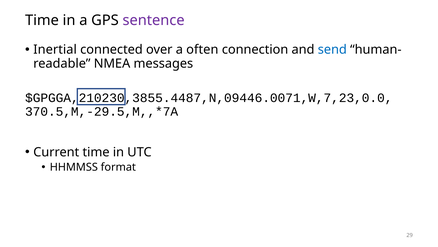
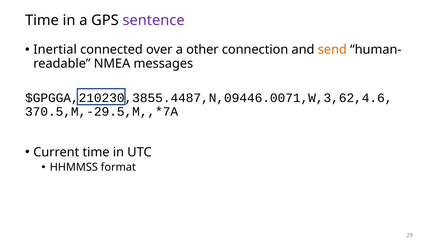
often: often -> other (202, 50)
send colour: blue -> orange (332, 50)
$GPGGA,210230,3855.4487,N,09446.0071,W,7,23,0.0: $GPGGA,210230,3855.4487,N,09446.0071,W,7,23,0.0 -> $GPGGA,210230,3855.4487,N,09446.0071,W,3,62,4.6 (209, 98)
